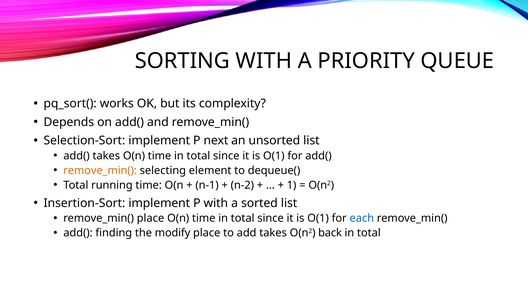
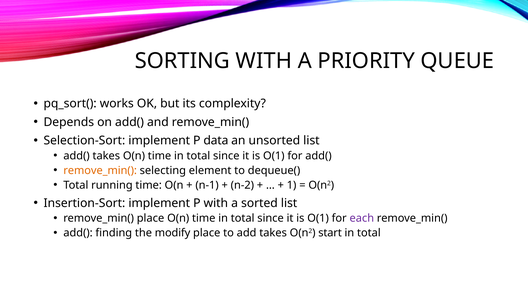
next: next -> data (216, 141)
each colour: blue -> purple (362, 218)
back: back -> start (330, 233)
